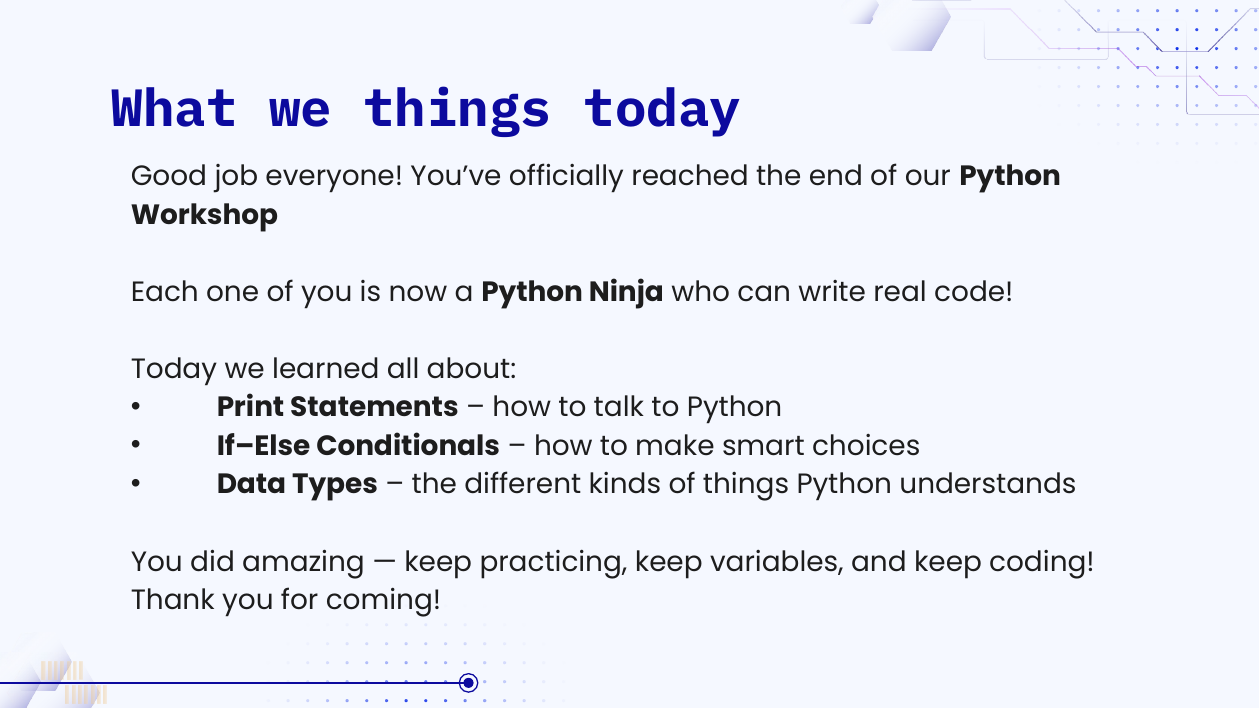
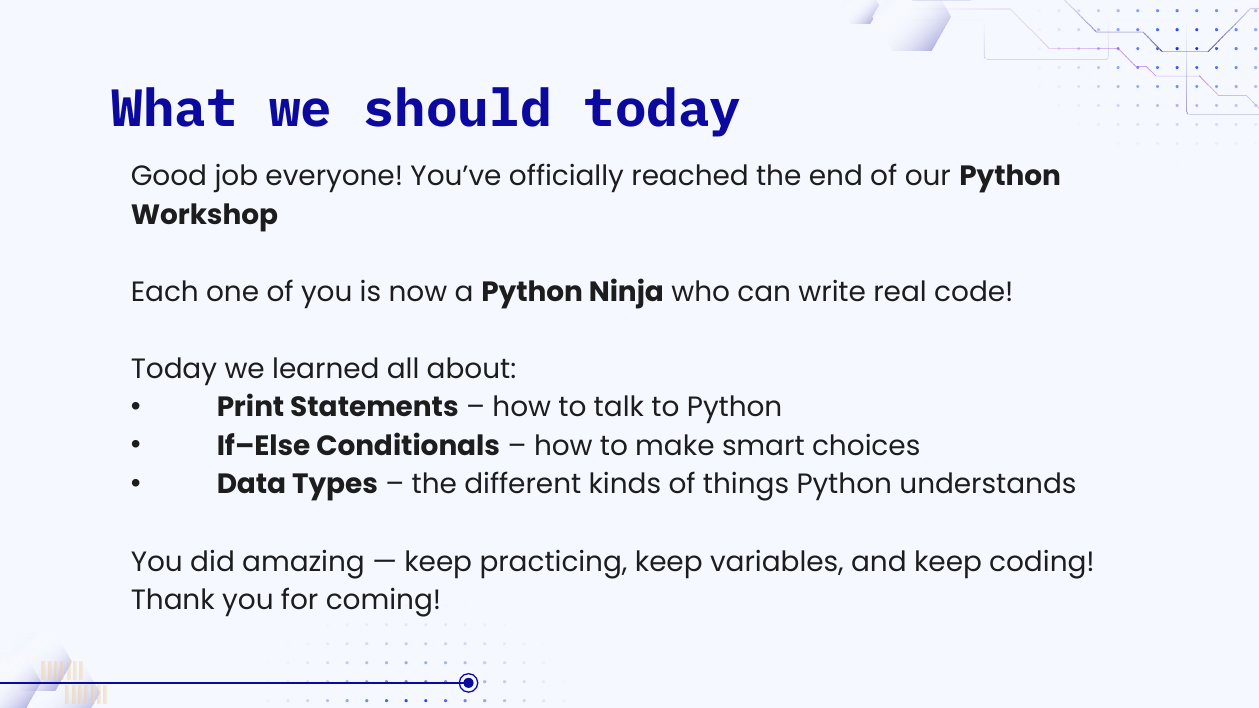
we things: things -> should (458, 109)
